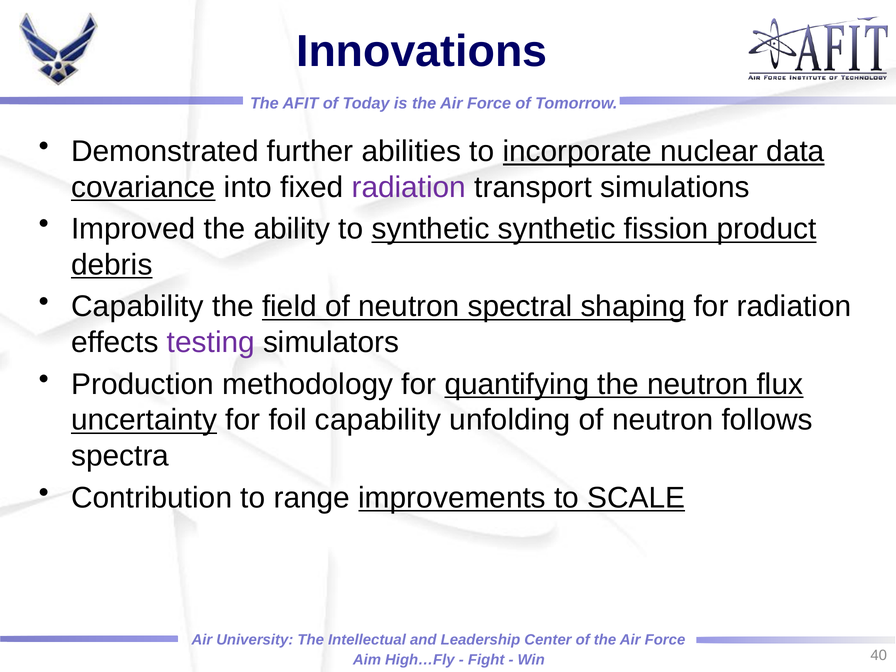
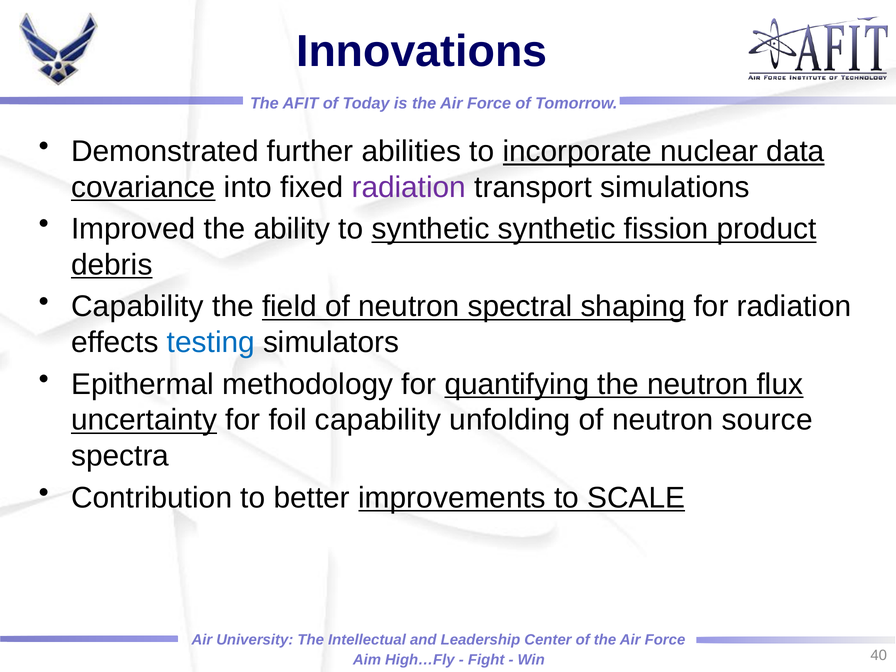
testing colour: purple -> blue (211, 342)
Production: Production -> Epithermal (143, 384)
follows: follows -> source (767, 420)
range: range -> better (312, 498)
